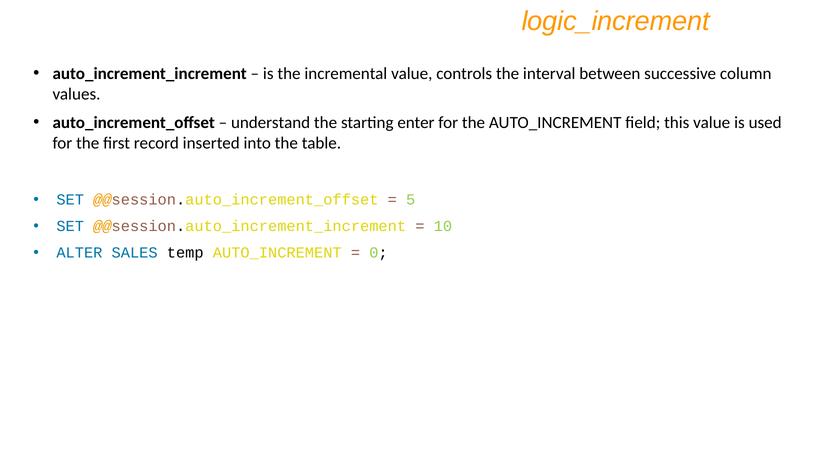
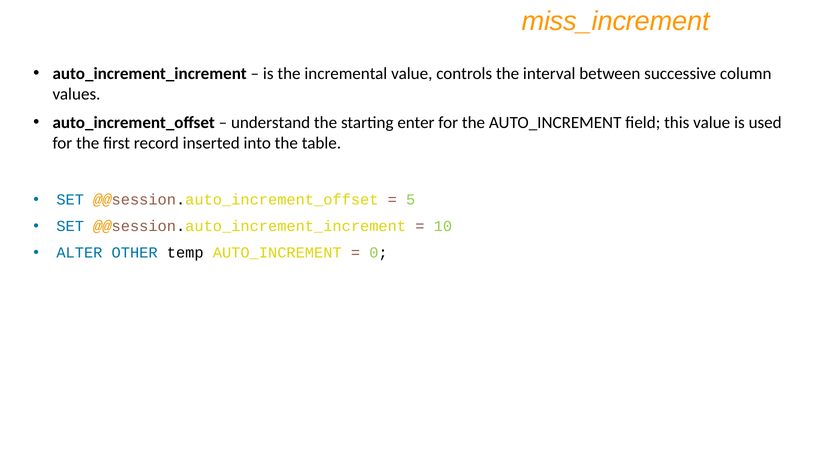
logic_increment: logic_increment -> miss_increment (616, 21)
SALES: SALES -> OTHER (135, 253)
